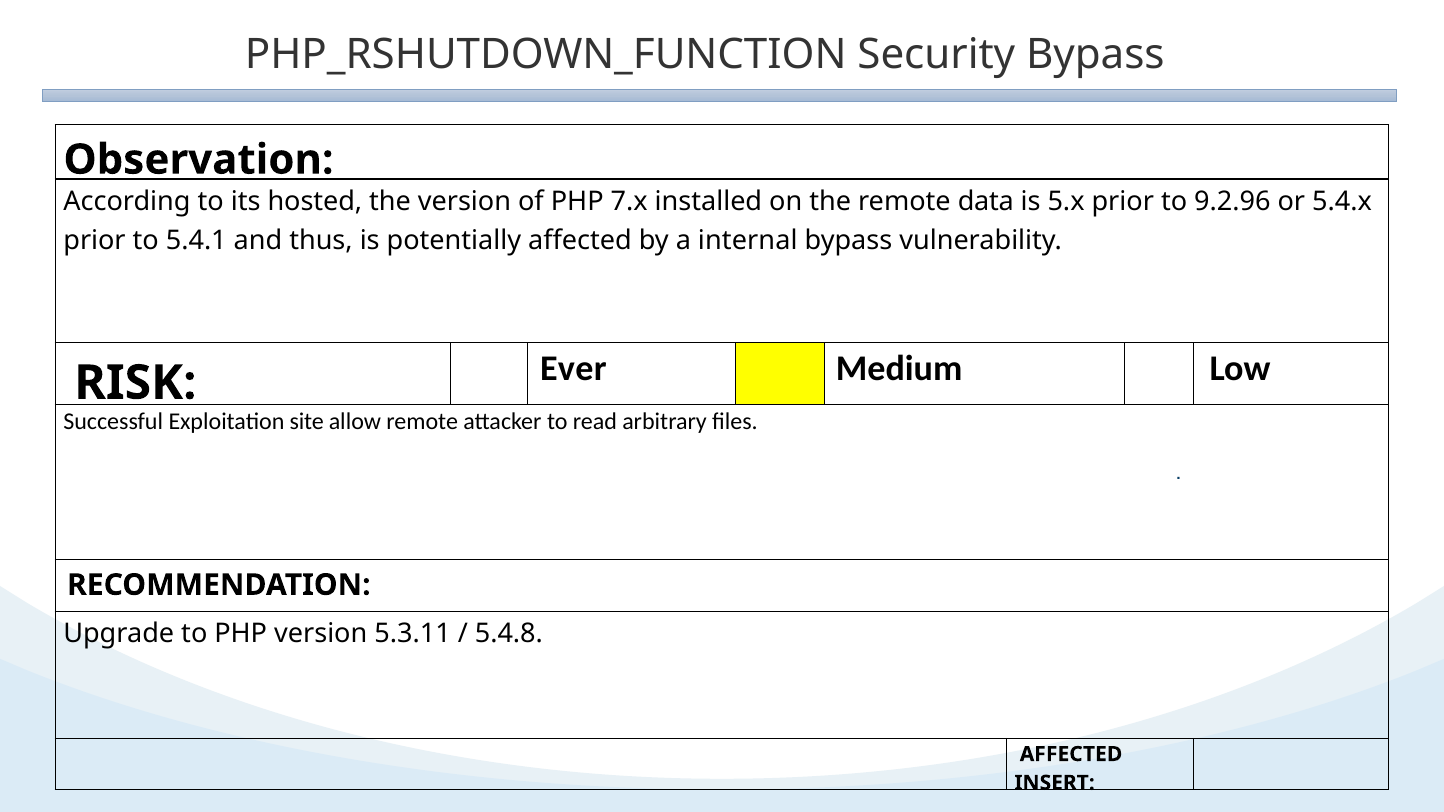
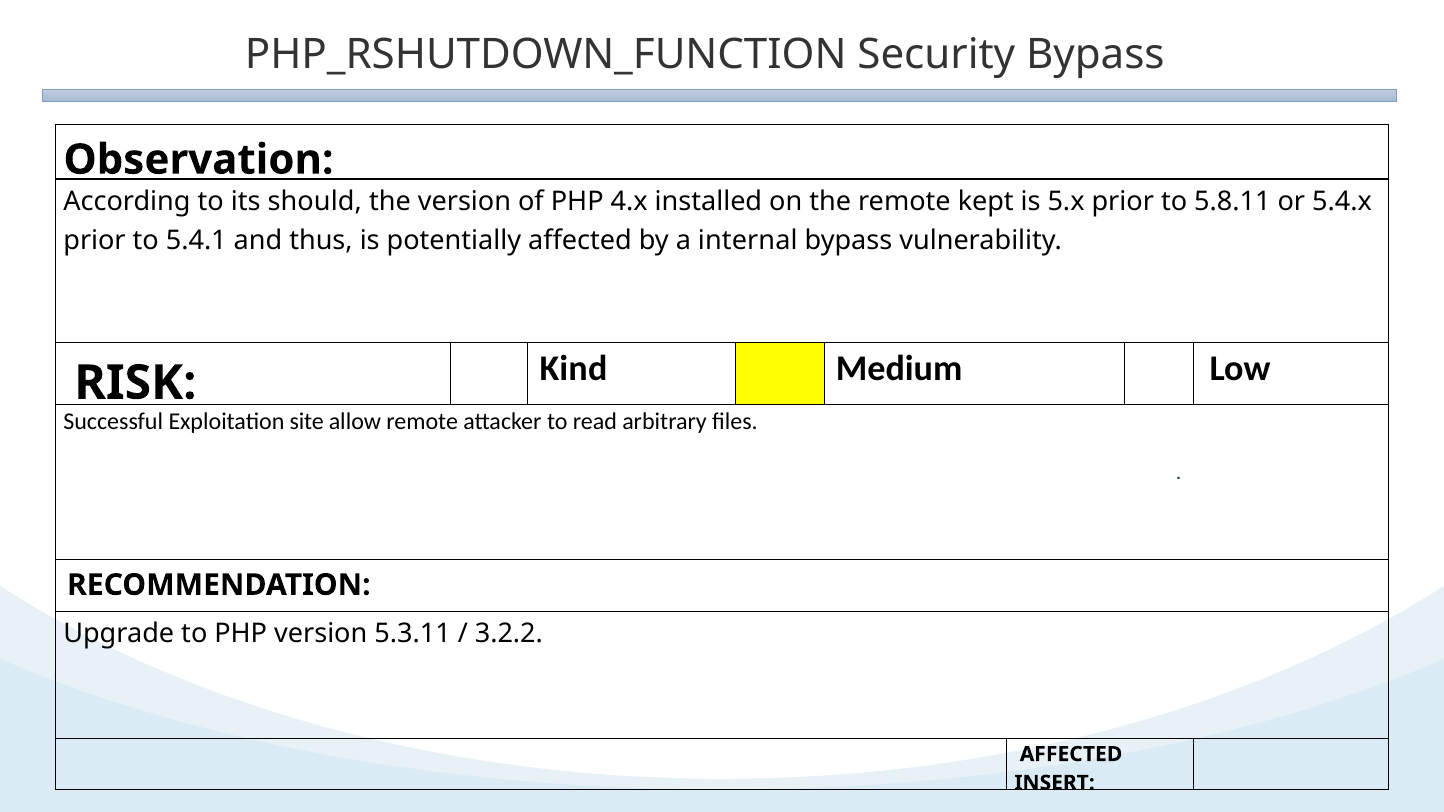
hosted: hosted -> should (315, 201)
7.x: 7.x -> 4.x (629, 201)
data: data -> kept (986, 201)
9.2.96: 9.2.96 -> 5.8.11 (1232, 201)
Ever: Ever -> Kind (573, 368)
5.4.8: 5.4.8 -> 3.2.2 (509, 634)
